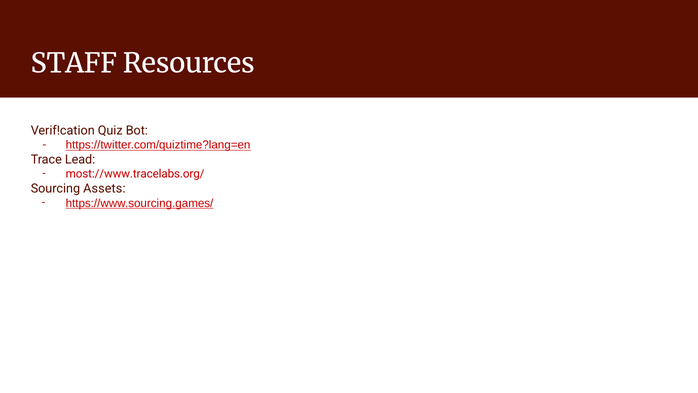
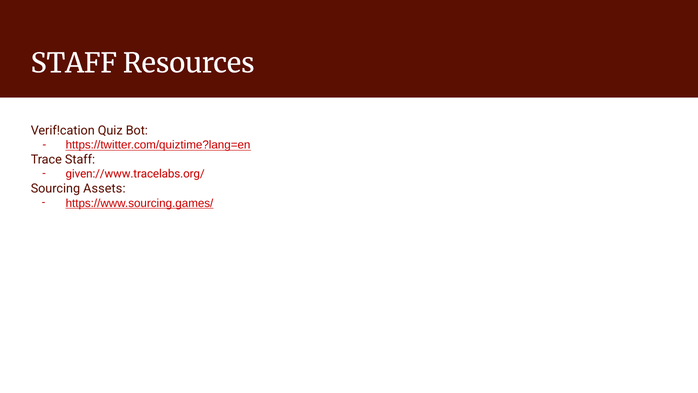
Trace Lead: Lead -> Staff (80, 159)
most://www.tracelabs.org/: most://www.tracelabs.org/ -> given://www.tracelabs.org/ (135, 174)
